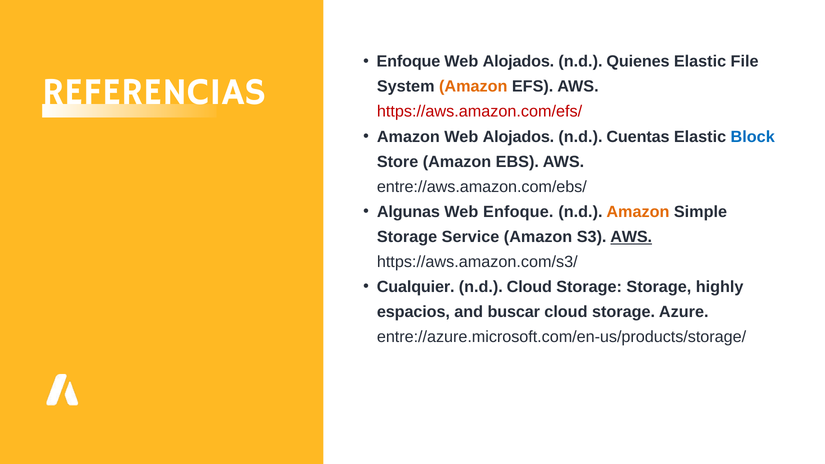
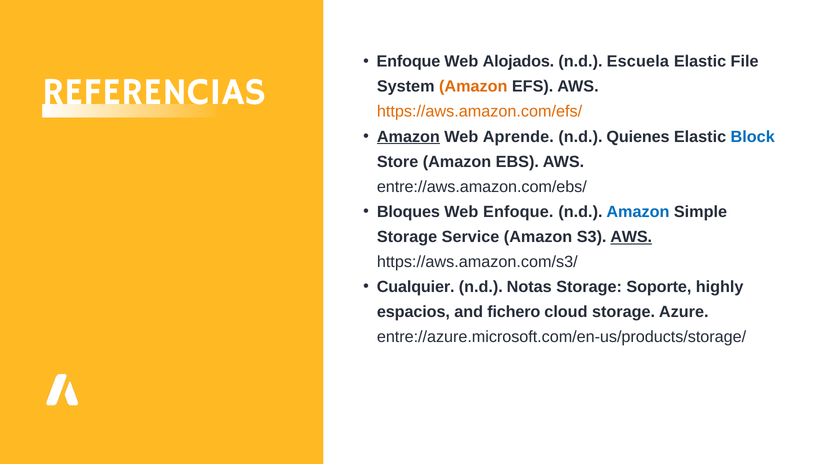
Quienes: Quienes -> Escuela (638, 62)
https://aws.amazon.com/efs/ colour: red -> orange (480, 112)
Amazon underline: none -> present (408, 137)
Alojados: Alojados -> Aprende (518, 137)
Cuentas: Cuentas -> Quienes (638, 137)
Algunas: Algunas -> Bloques (408, 212)
Amazon colour: orange -> blue (638, 212)
n.d Cloud: Cloud -> Notas (529, 287)
Storage Storage: Storage -> Soporte (659, 287)
buscar: buscar -> fichero (514, 312)
